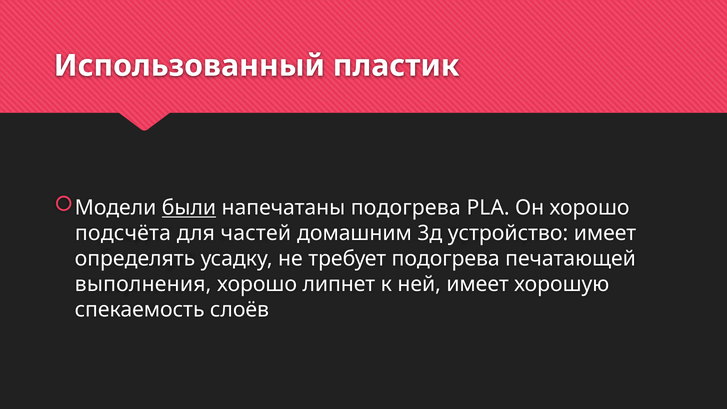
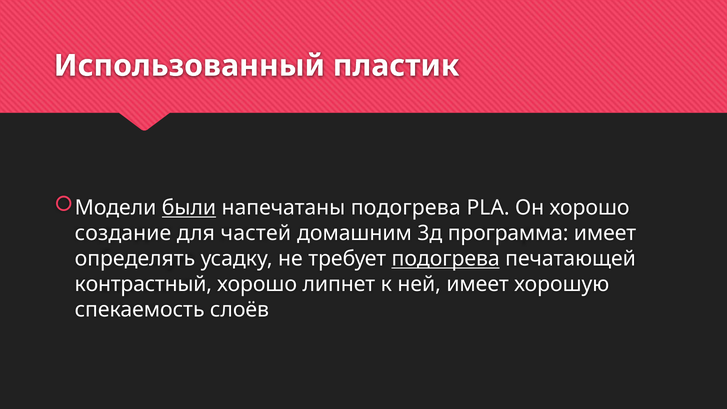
подсчёта: подсчёта -> создание (123, 233)
устройство: устройство -> программа (508, 233)
подогрева underline: none -> present (446, 259)
выполнения: выполнения -> контрастный (143, 284)
